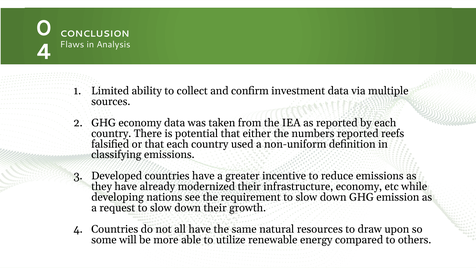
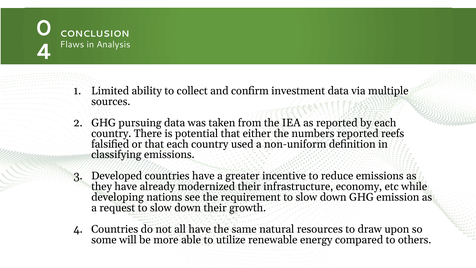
GHG economy: economy -> pursuing (140, 123)
